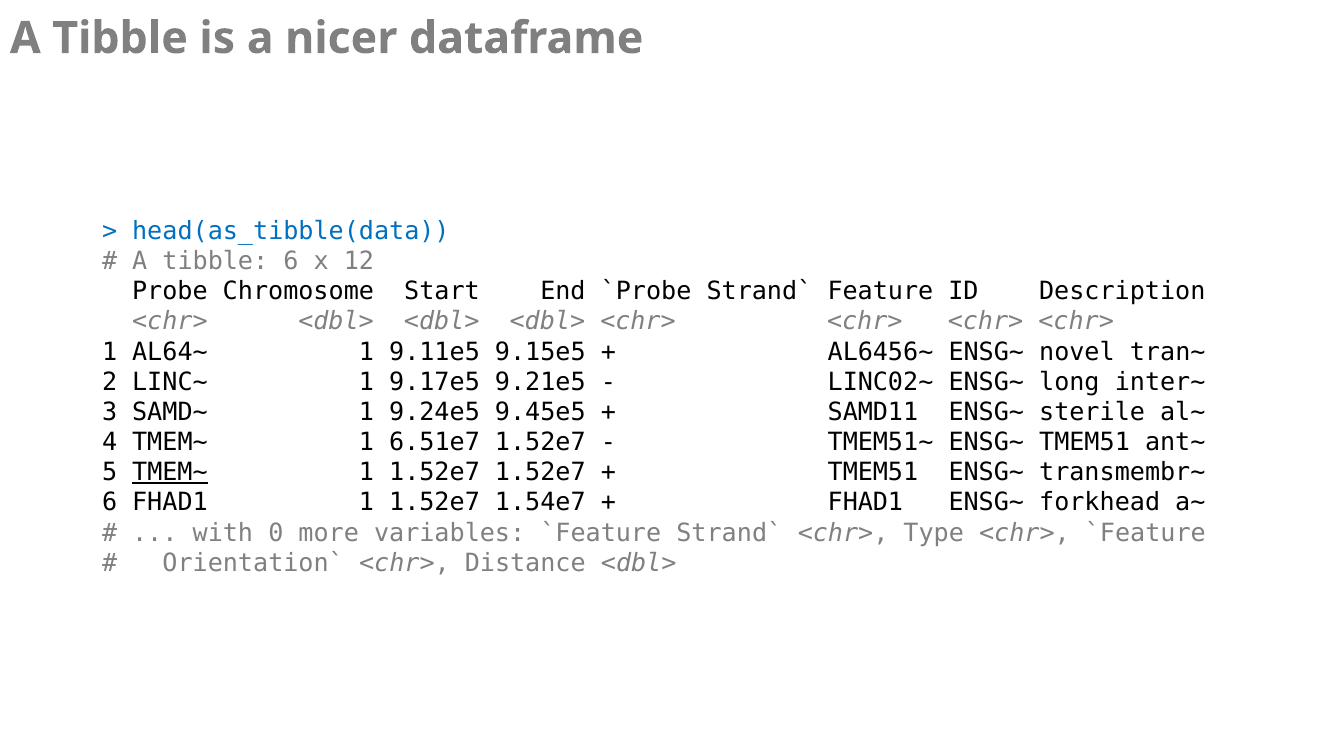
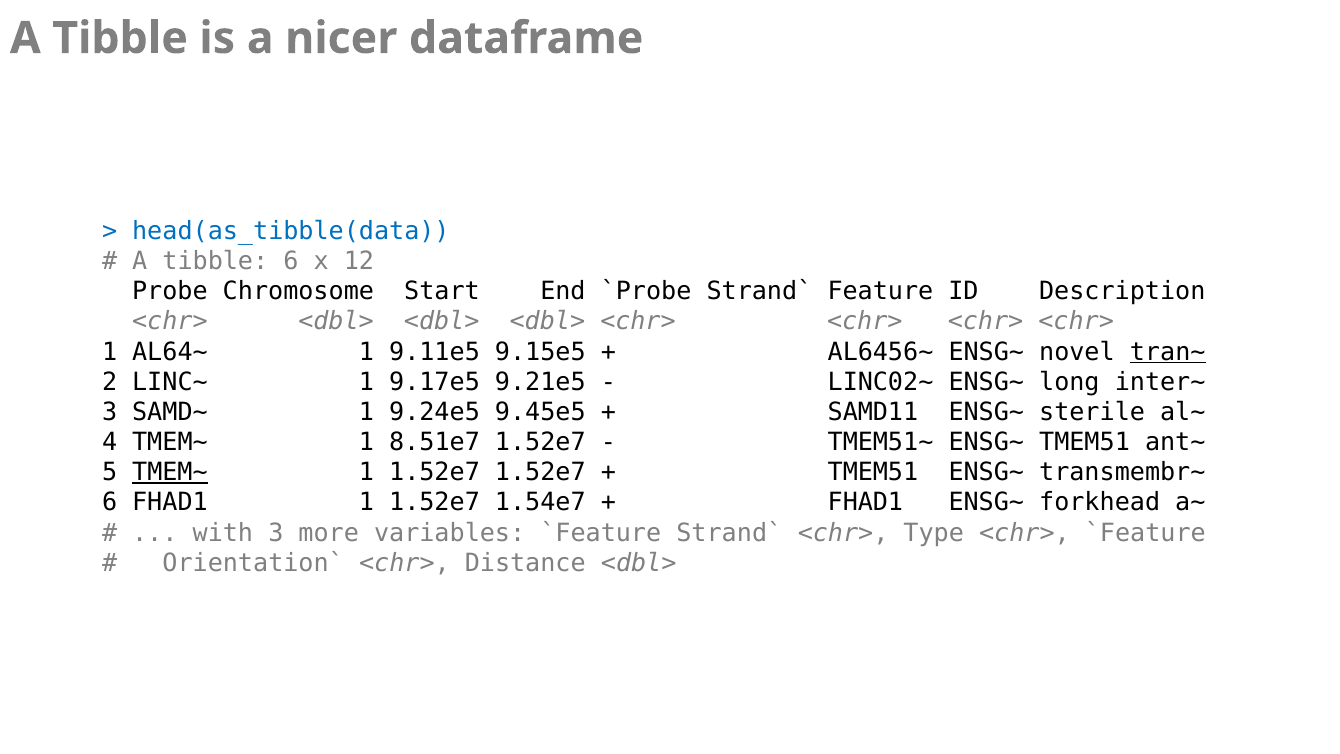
tran~ underline: none -> present (1168, 352)
6.51e7: 6.51e7 -> 8.51e7 (434, 442)
with 0: 0 -> 3 (276, 533)
